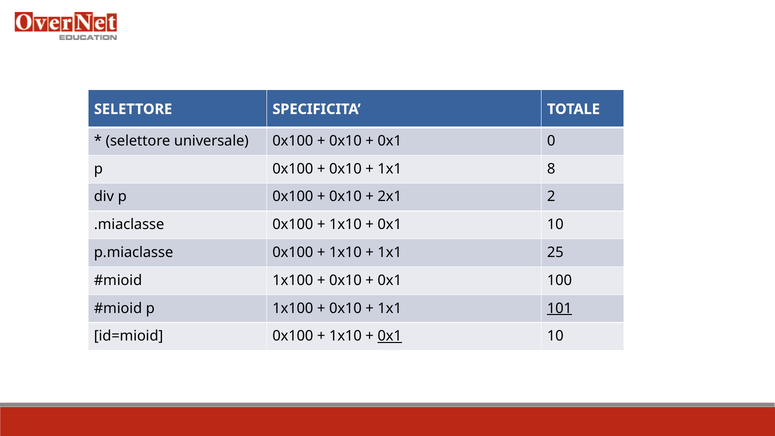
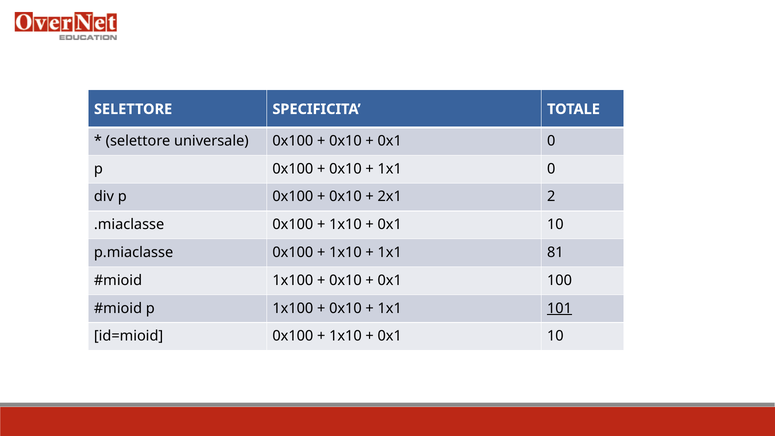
1x1 8: 8 -> 0 (551, 169)
25: 25 -> 81 (555, 252)
0x1 underline: present -> none (390, 336)
